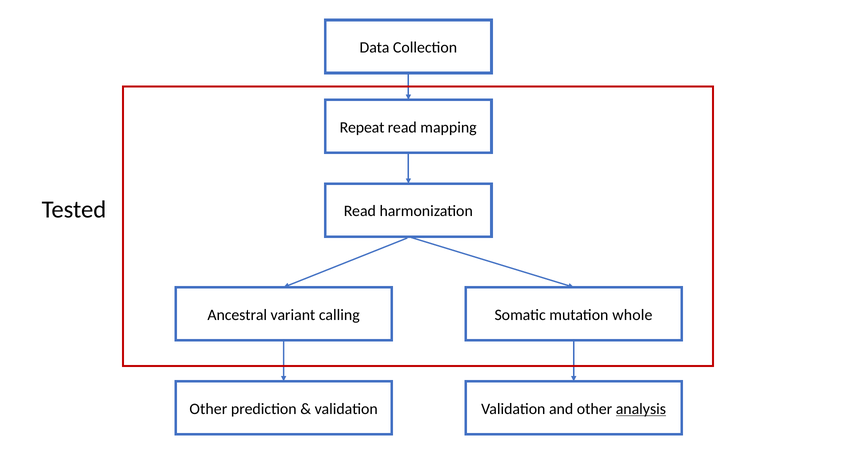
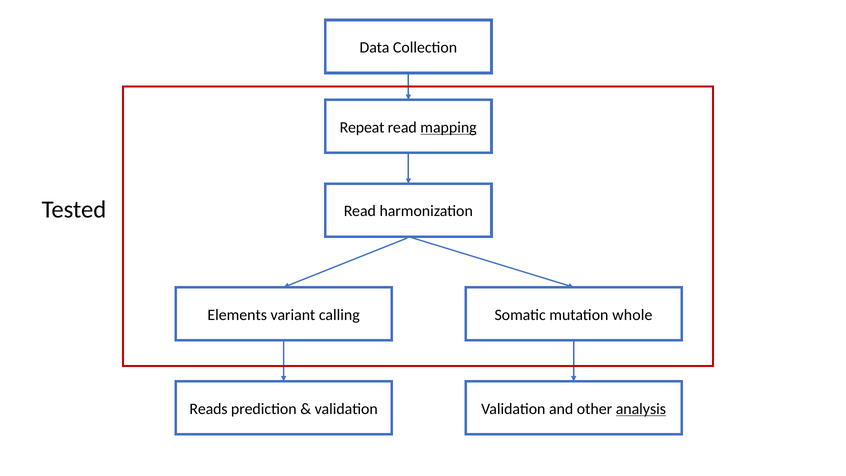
mapping underline: none -> present (449, 127)
Ancestral: Ancestral -> Elements (237, 315)
Other: Other -> Reads (208, 409)
